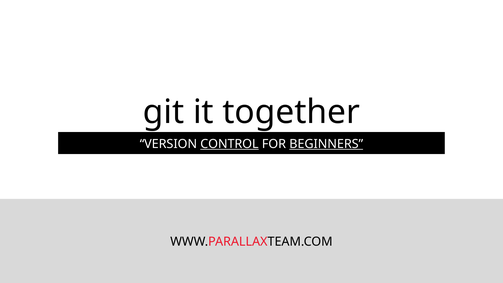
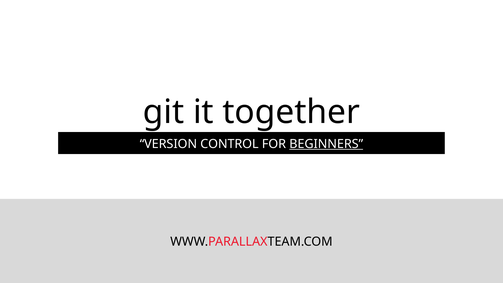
CONTROL underline: present -> none (229, 144)
